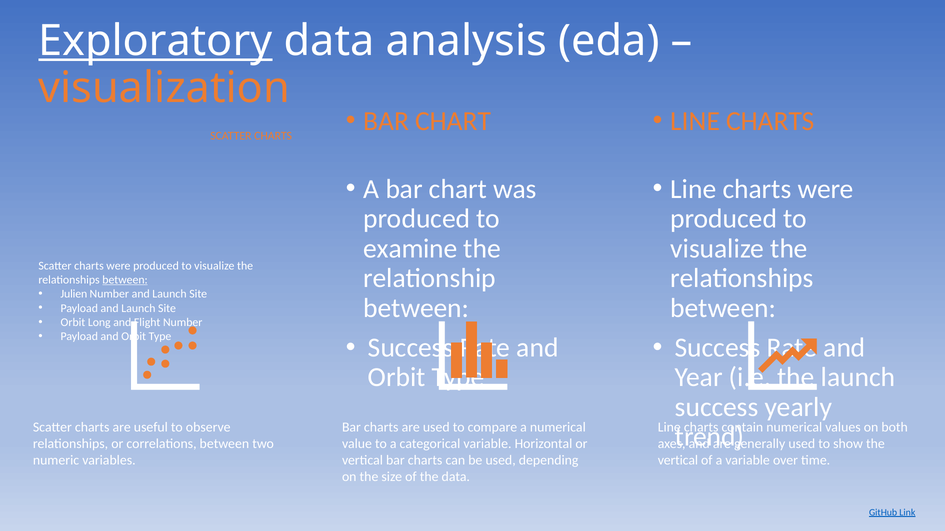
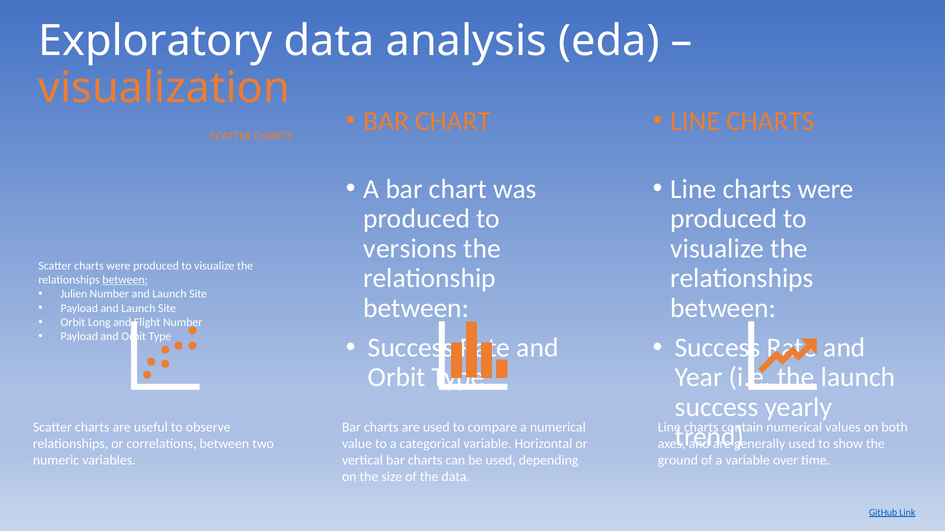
Exploratory underline: present -> none (155, 41)
examine: examine -> versions (410, 249)
vertical: vertical -> ground (678, 461)
